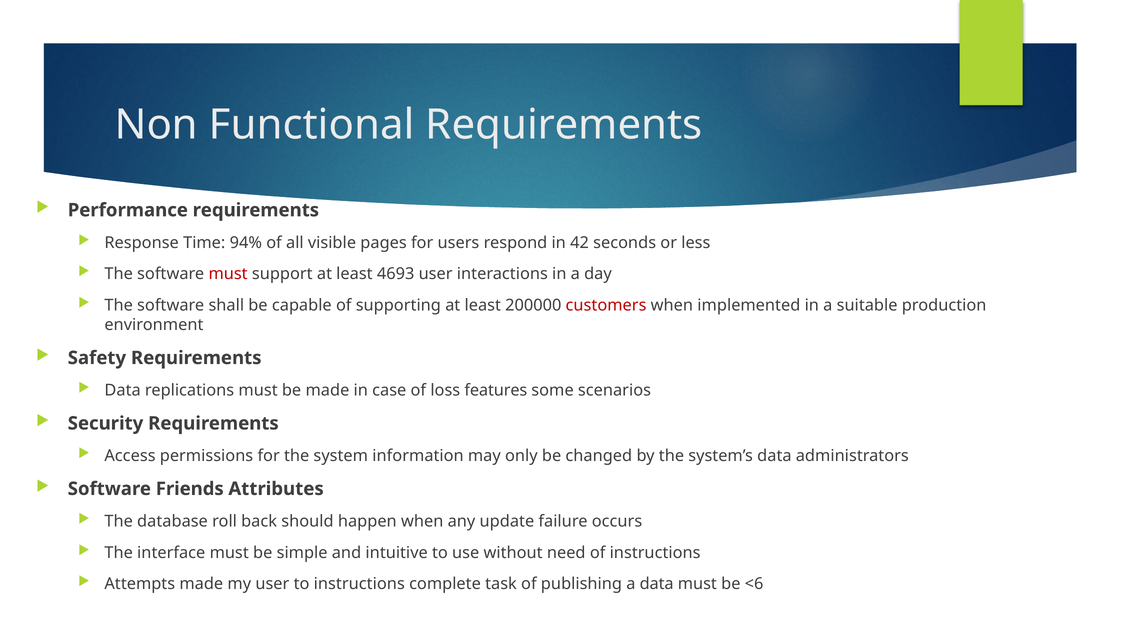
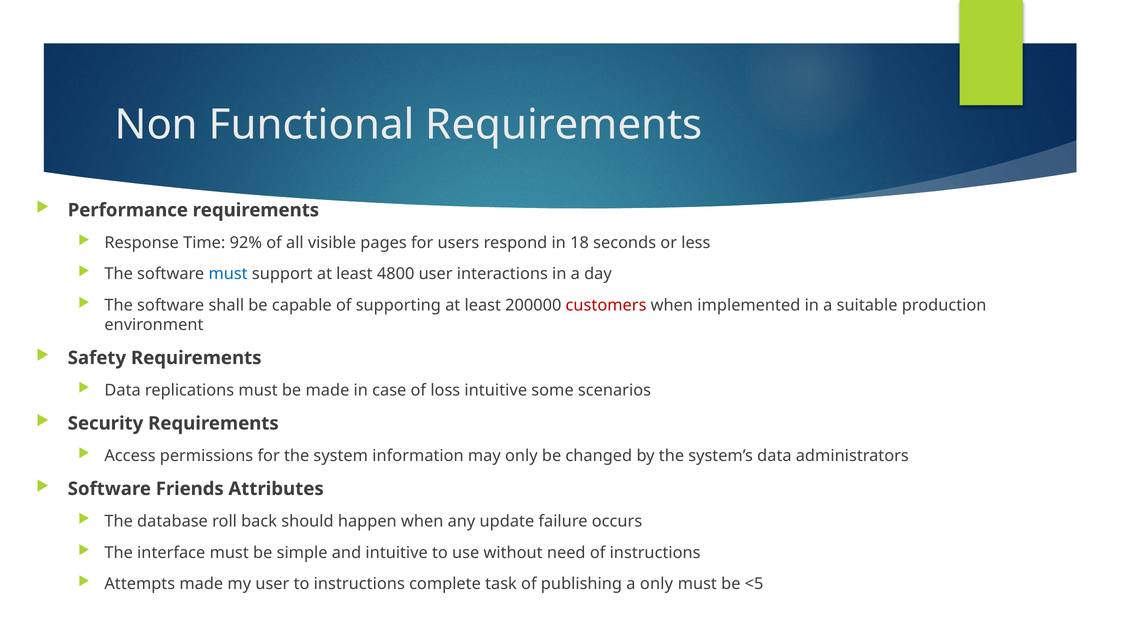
94%: 94% -> 92% (246, 243)
42: 42 -> 18 (580, 243)
must colour: red -> blue (228, 274)
4693: 4693 -> 4800 (396, 274)
loss features: features -> intuitive (496, 390)
a data: data -> only (656, 584)
<6: <6 -> <5 (754, 584)
